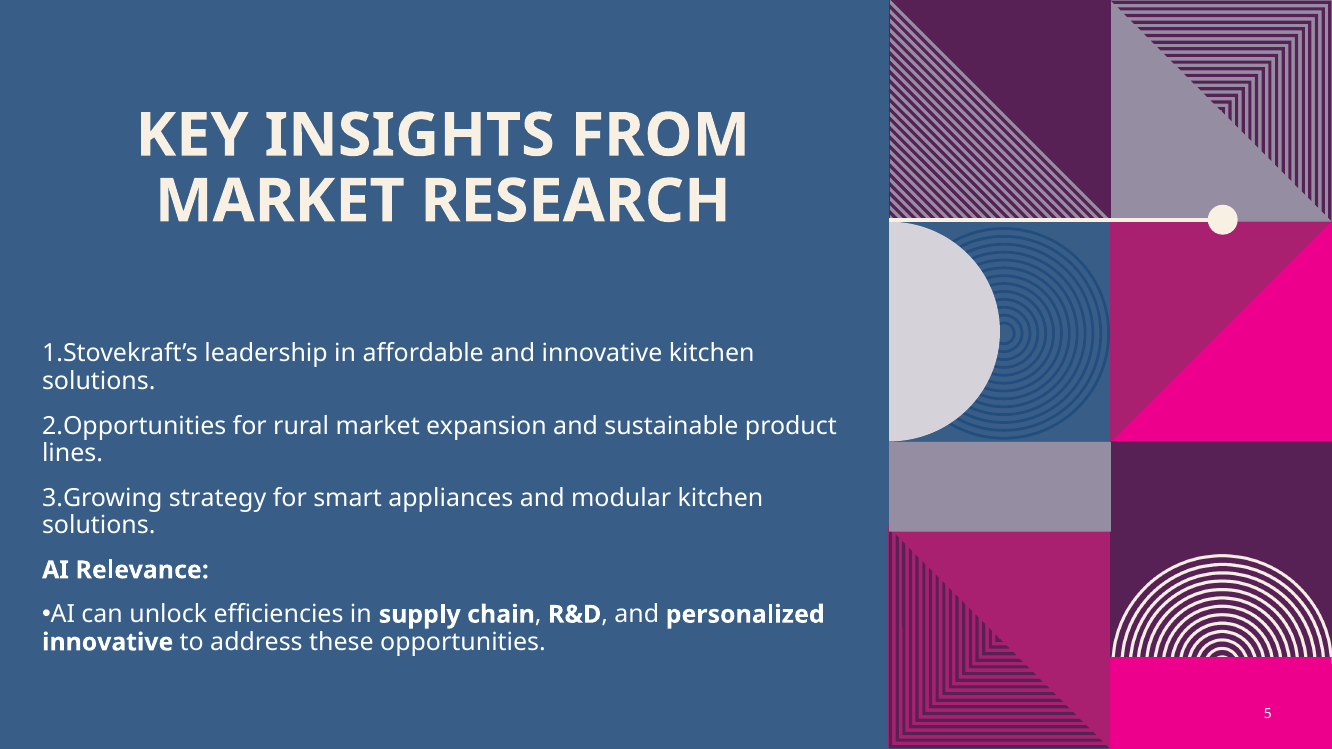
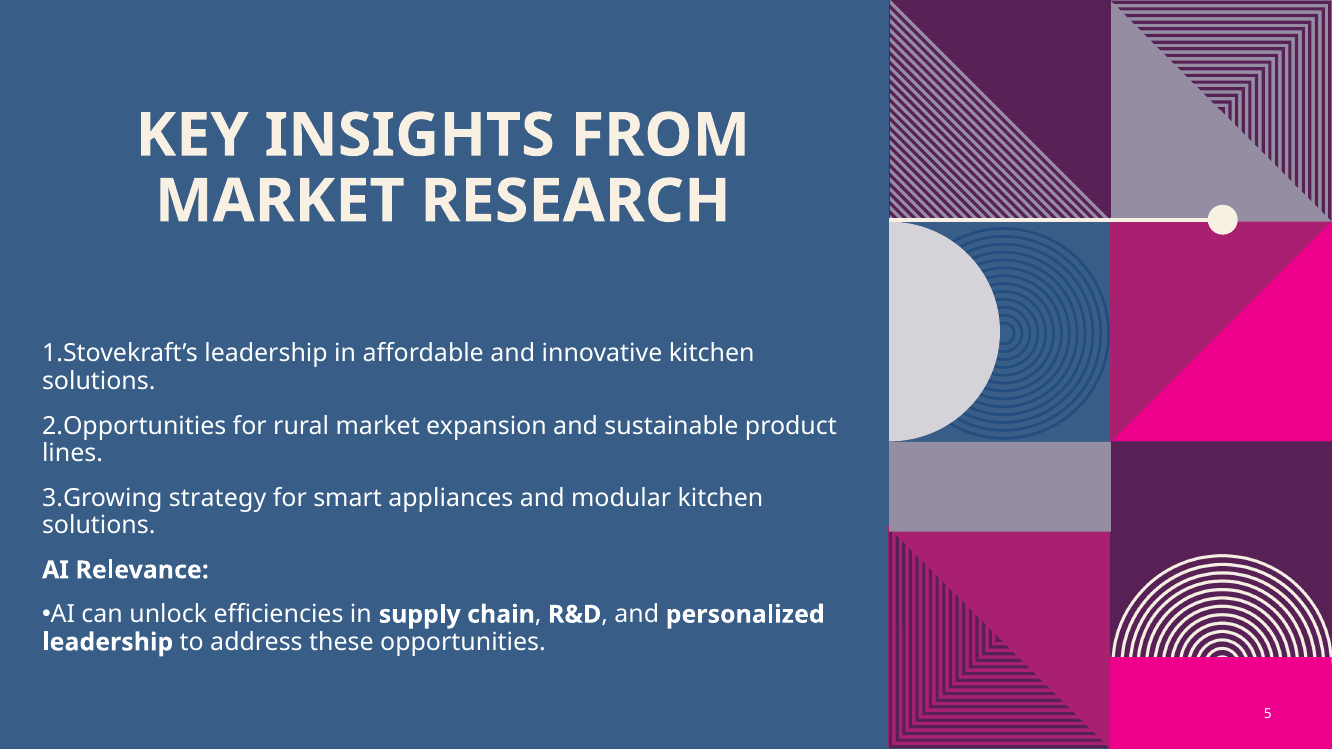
innovative: innovative -> leadership (108, 642)
